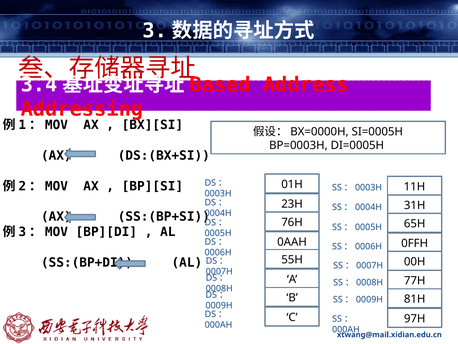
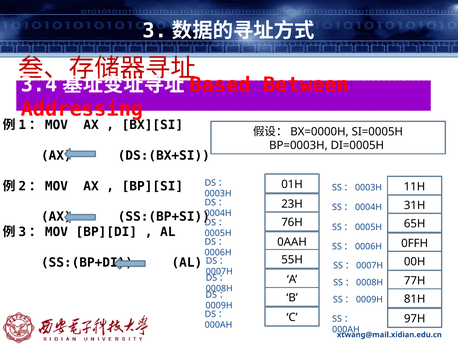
Address: Address -> Between (306, 85)
